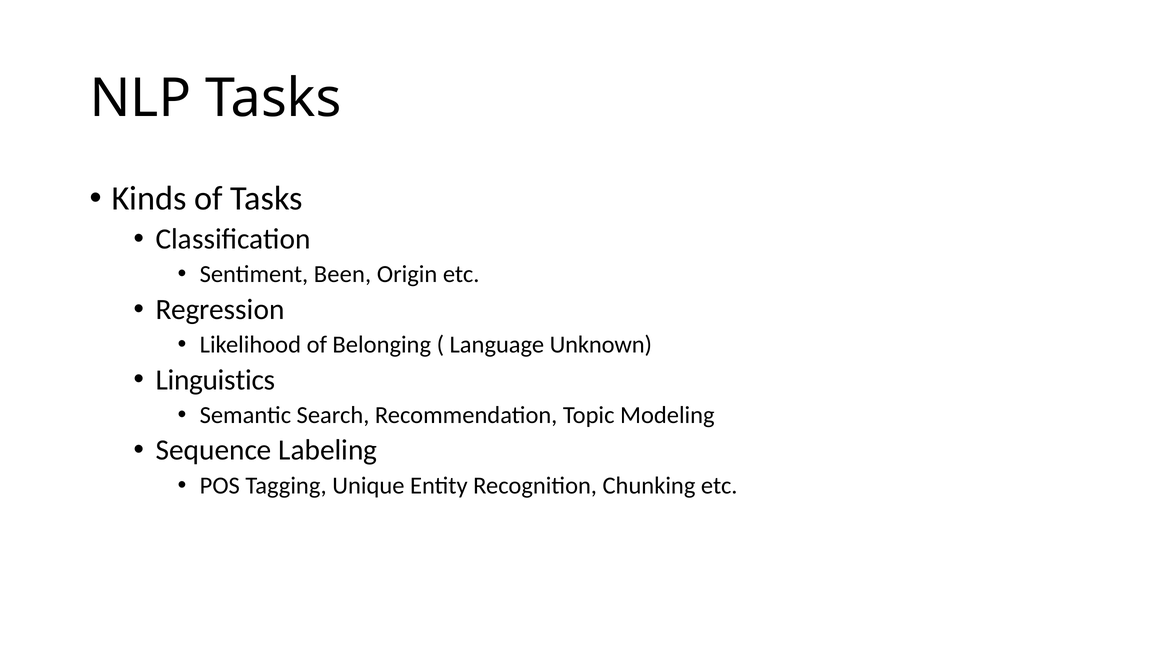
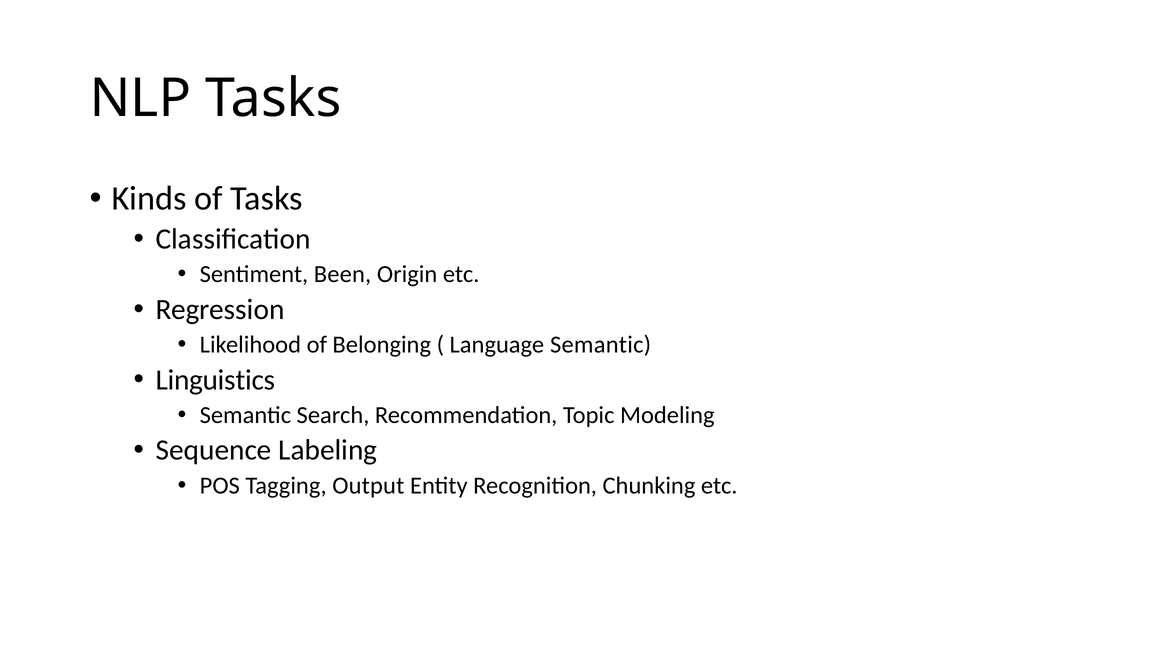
Language Unknown: Unknown -> Semantic (601, 345)
Unique: Unique -> Output (368, 485)
